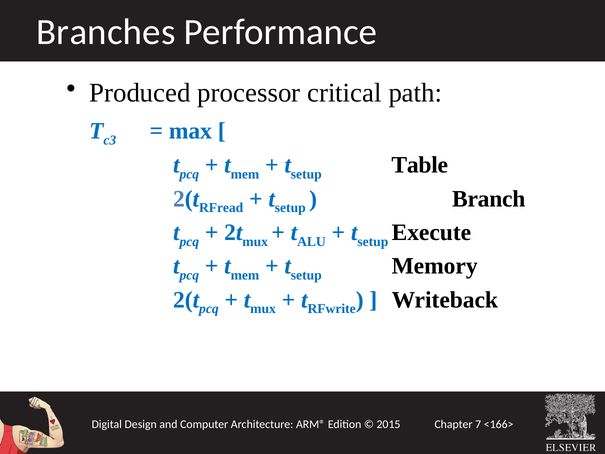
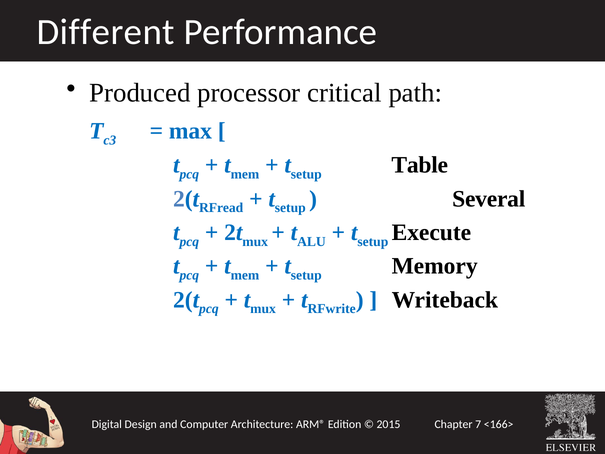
Branches: Branches -> Different (106, 32)
Branch: Branch -> Several (489, 199)
